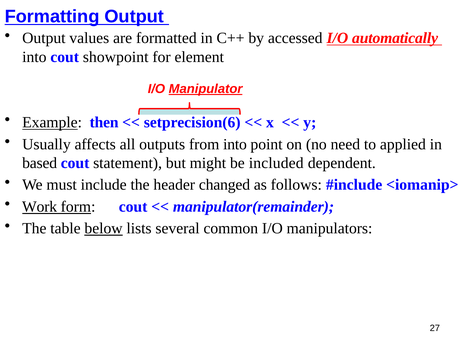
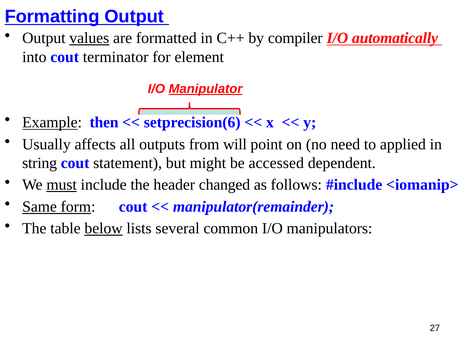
values underline: none -> present (89, 38)
accessed: accessed -> compiler (295, 38)
showpoint: showpoint -> terminator (116, 57)
from into: into -> will (235, 144)
based: based -> string (40, 163)
included: included -> accessed (276, 163)
must underline: none -> present (62, 185)
Work: Work -> Same (40, 207)
